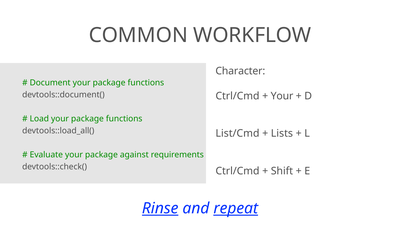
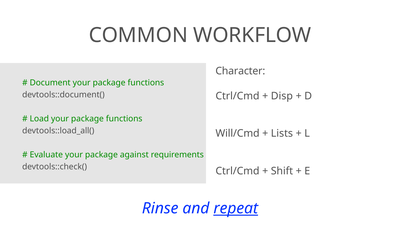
Your: Your -> Disp (282, 96)
List/Cmd: List/Cmd -> Will/Cmd (238, 133)
Rinse underline: present -> none (160, 208)
